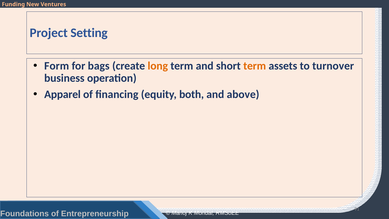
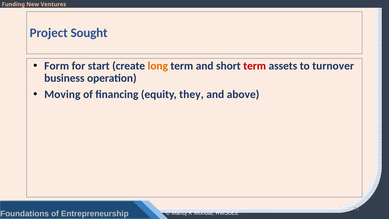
Setting: Setting -> Sought (89, 33)
bags: bags -> start (99, 66)
term colour: orange -> red (255, 66)
Apparel: Apparel -> Moving (62, 94)
both: both -> they (191, 94)
